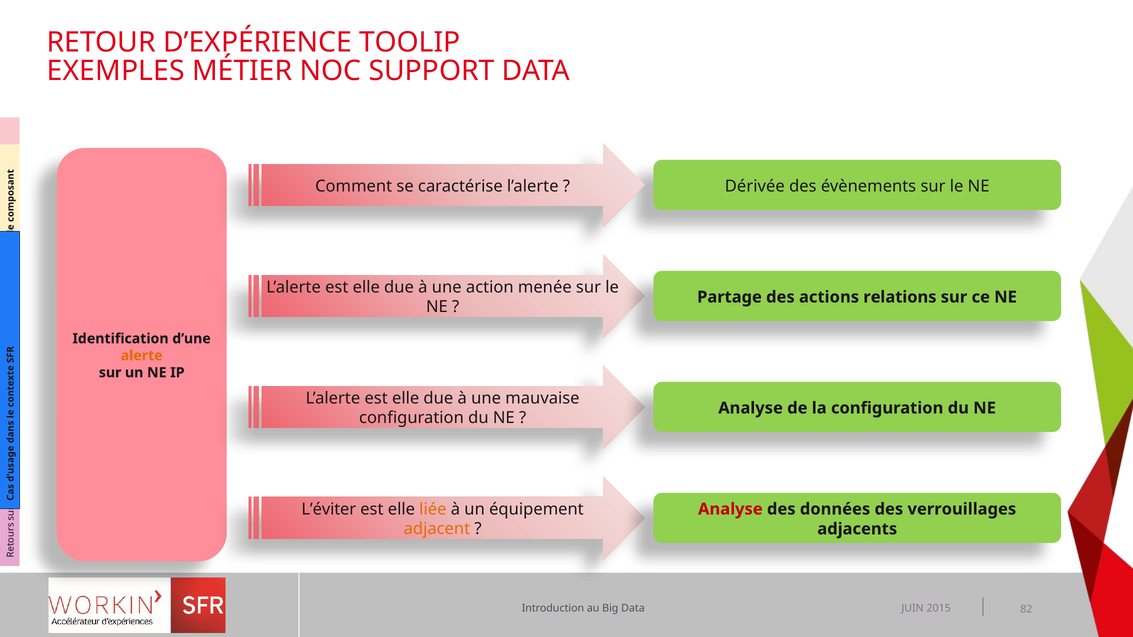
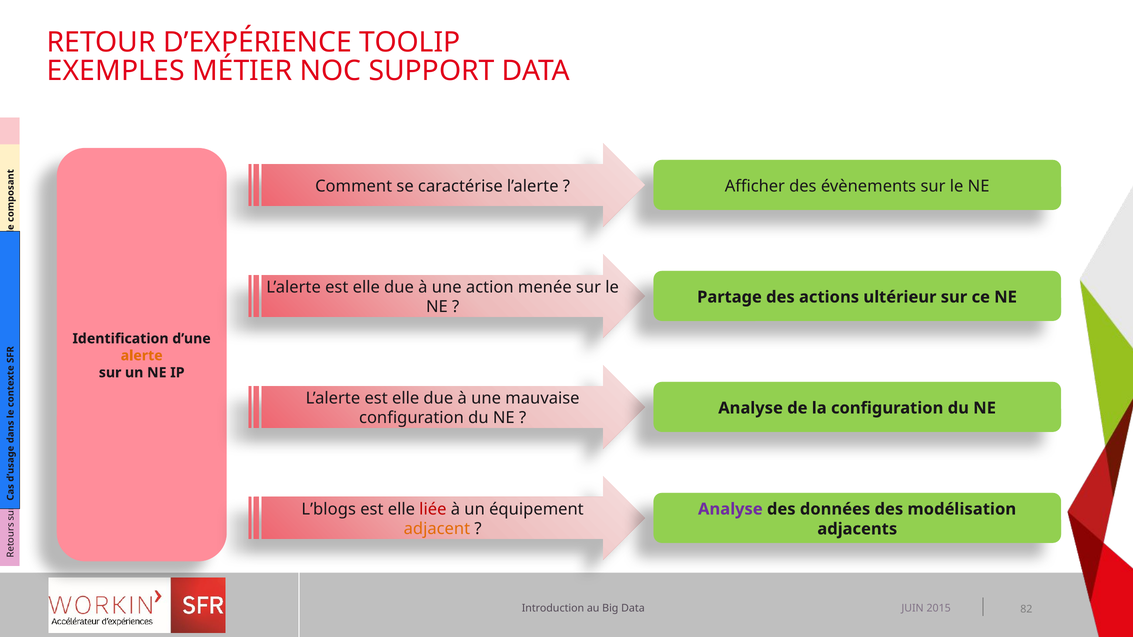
Dérivée: Dérivée -> Afficher (755, 186)
relations: relations -> ultérieur (900, 297)
L’éviter: L’éviter -> L’blogs (329, 509)
liée colour: orange -> red (433, 509)
Analyse colour: red -> purple (730, 509)
verrouillages: verrouillages -> modélisation (962, 509)
